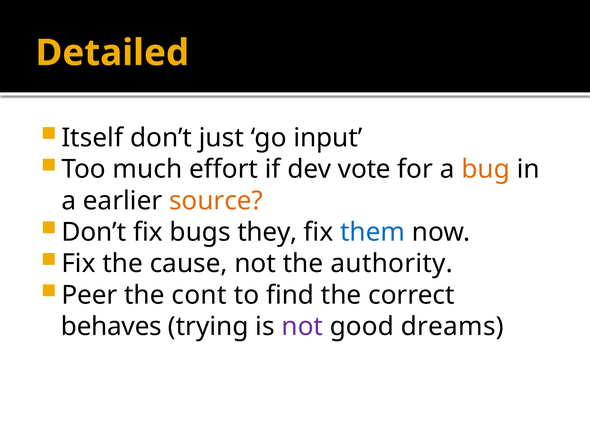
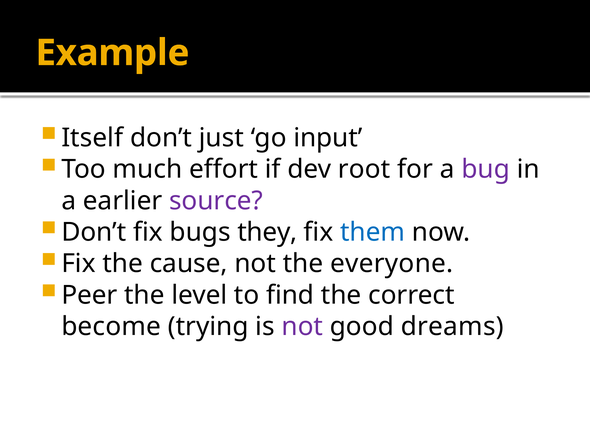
Detailed: Detailed -> Example (112, 53)
vote: vote -> root (364, 169)
bug colour: orange -> purple (486, 169)
source colour: orange -> purple (216, 201)
authority: authority -> everyone (392, 264)
cont: cont -> level (199, 295)
behaves: behaves -> become (111, 327)
